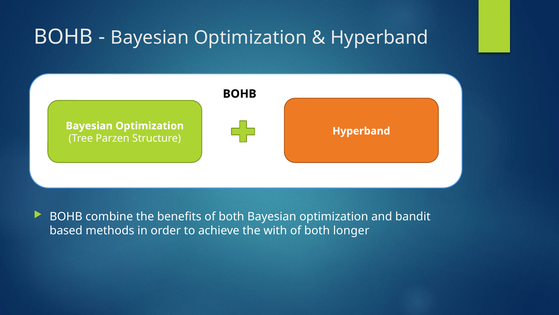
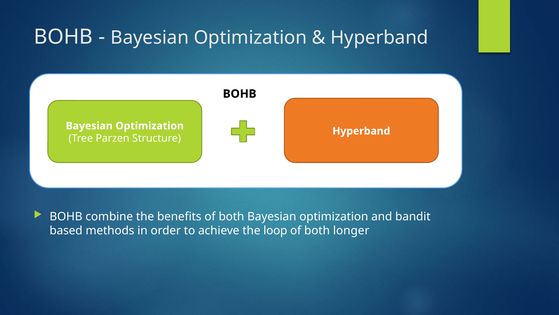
with: with -> loop (275, 230)
